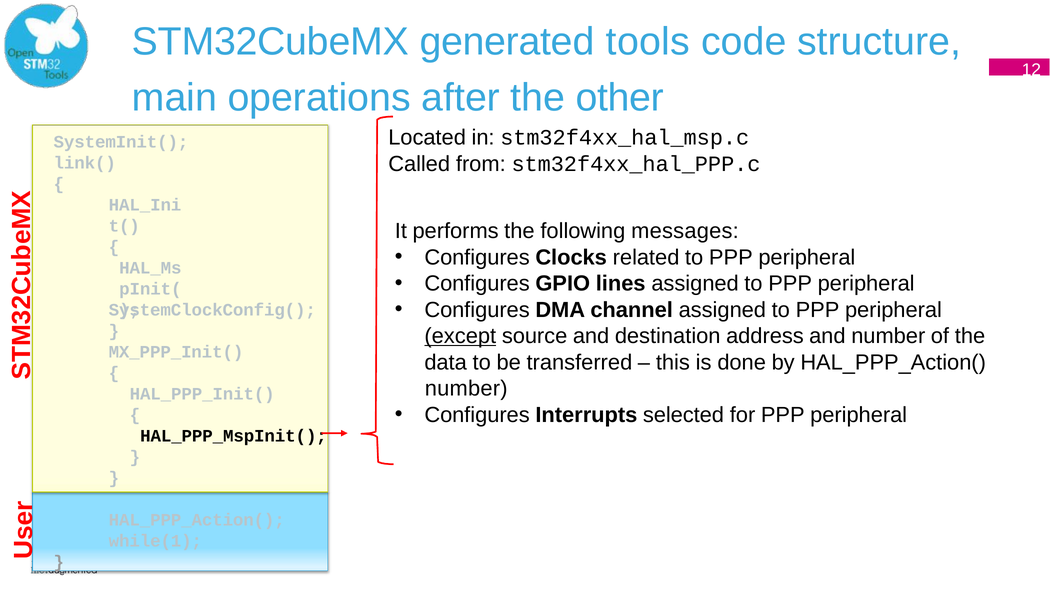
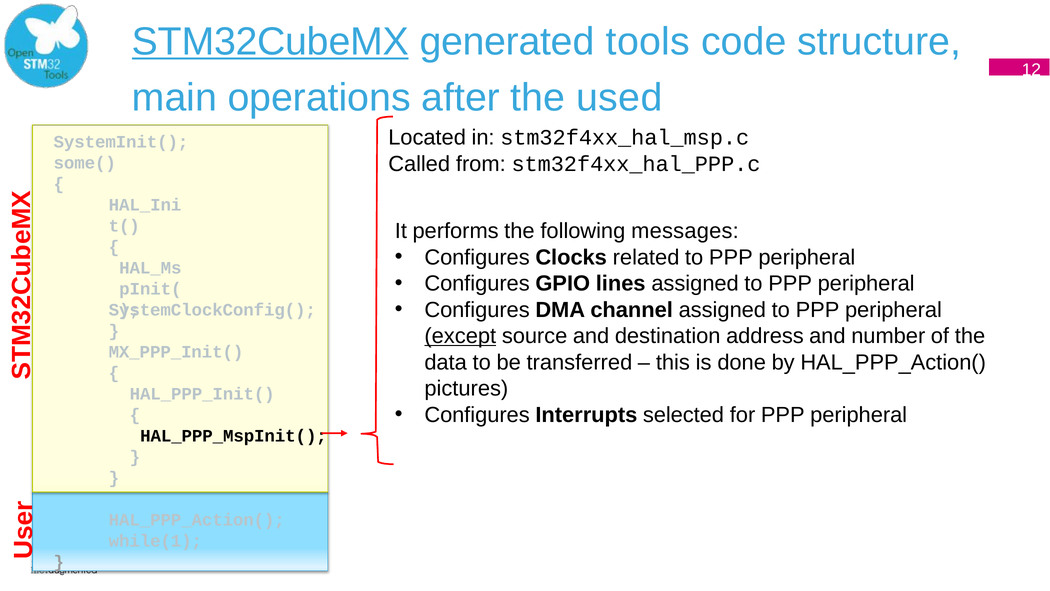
STM32CubeMX underline: none -> present (270, 42)
other: other -> used (619, 98)
link(: link( -> some( (85, 163)
number: number -> pictures (466, 389)
